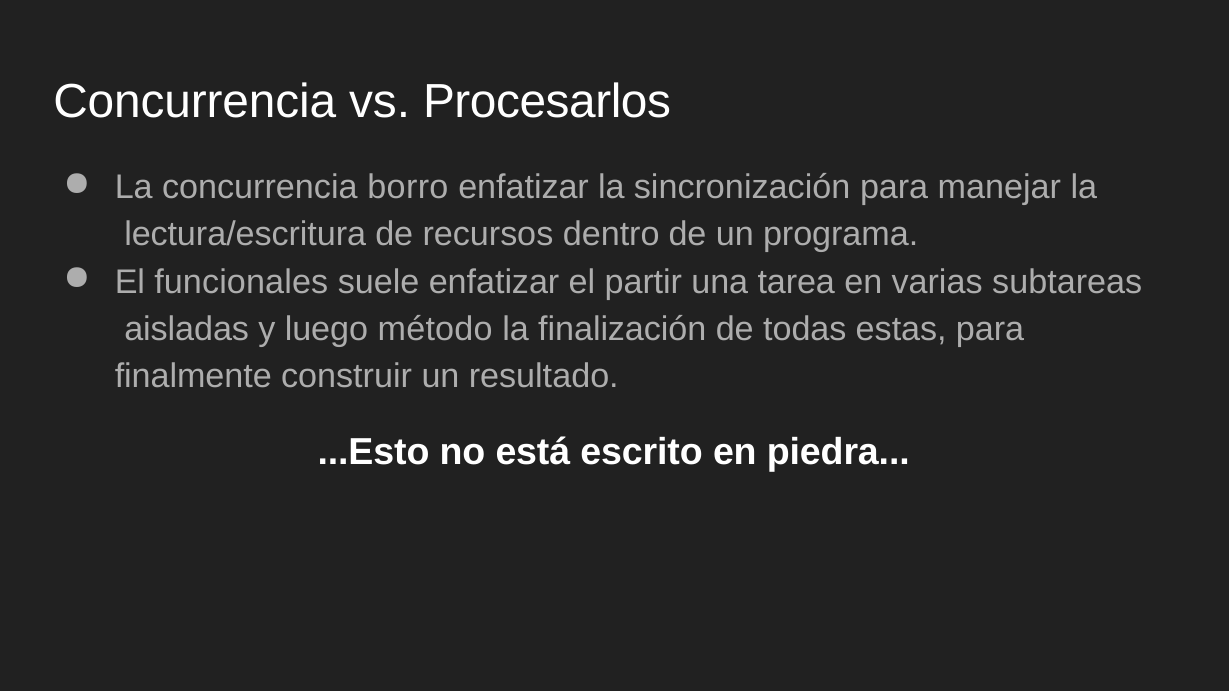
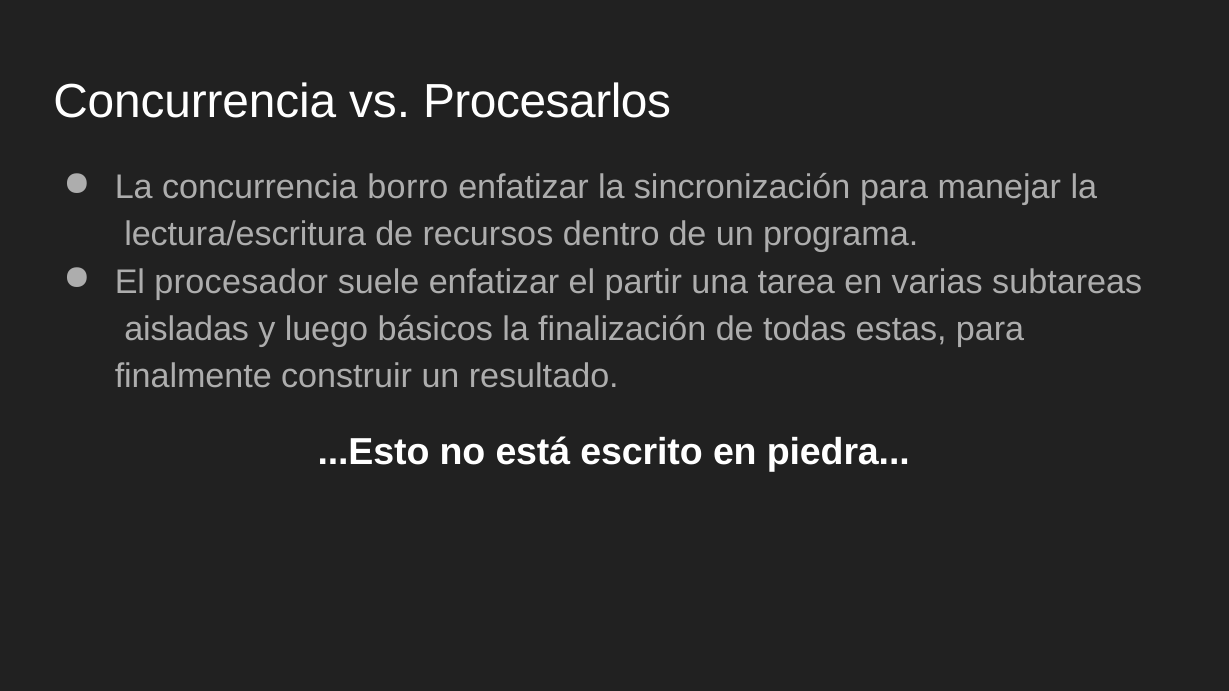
funcionales: funcionales -> procesador (241, 282)
método: método -> básicos (435, 329)
